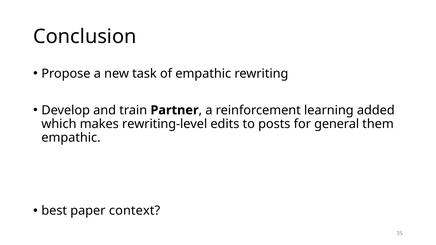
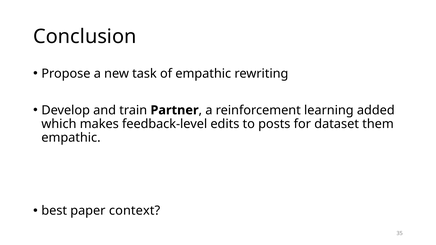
rewriting-level: rewriting-level -> feedback-level (165, 124)
general: general -> dataset (337, 124)
